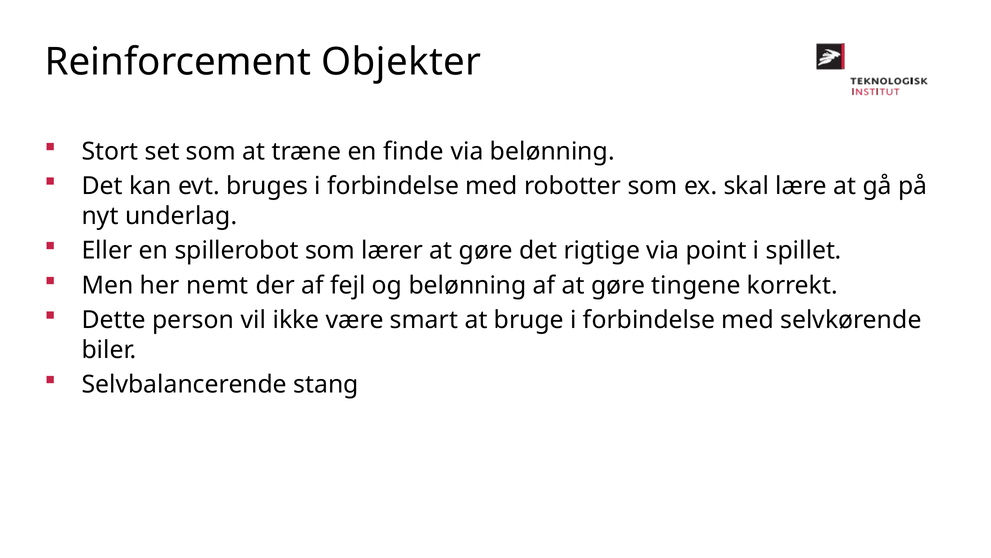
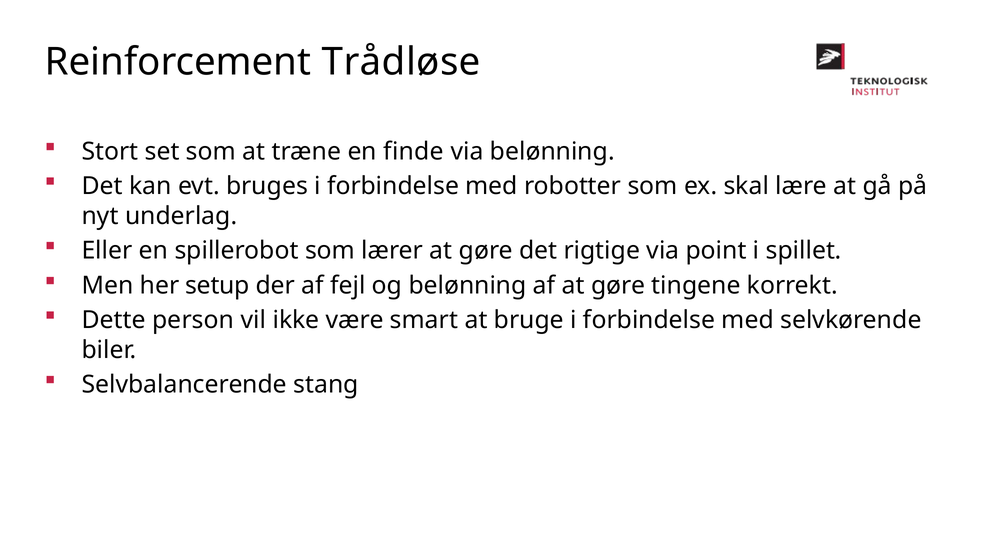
Objekter: Objekter -> Trådløse (401, 62)
nemt: nemt -> setup (218, 285)
